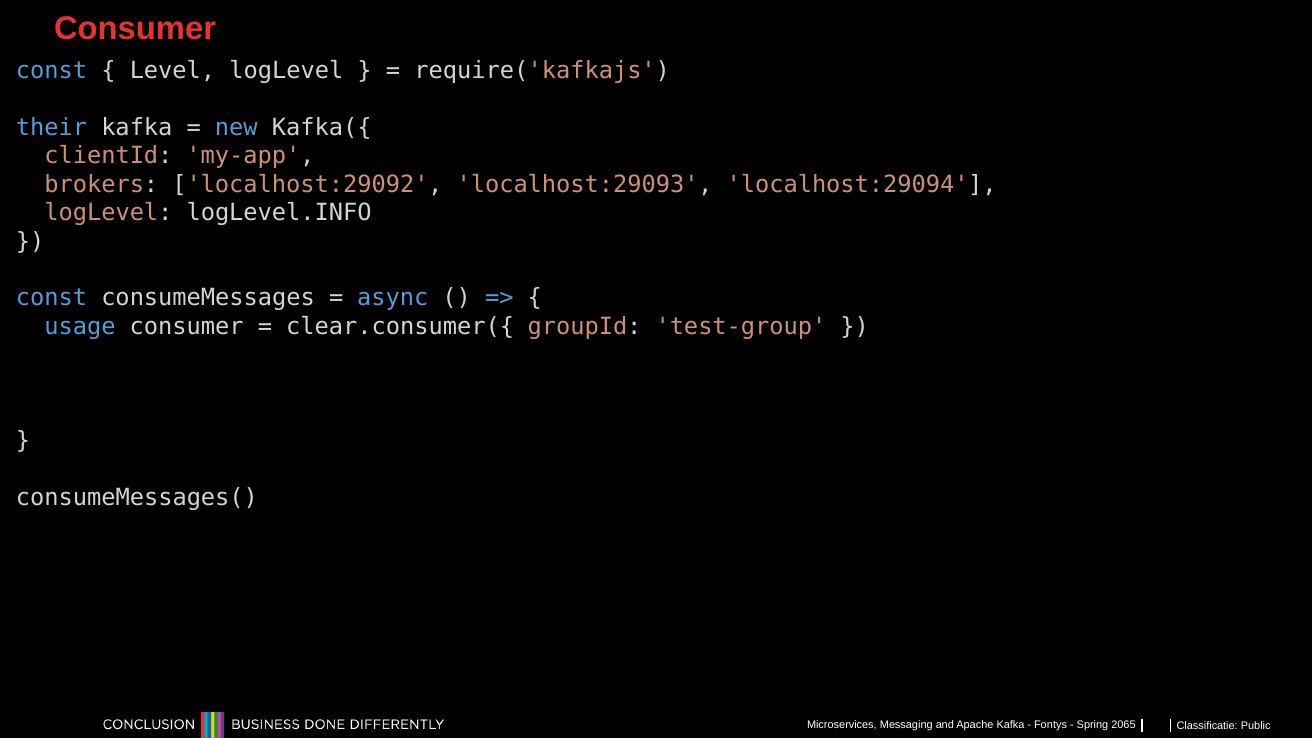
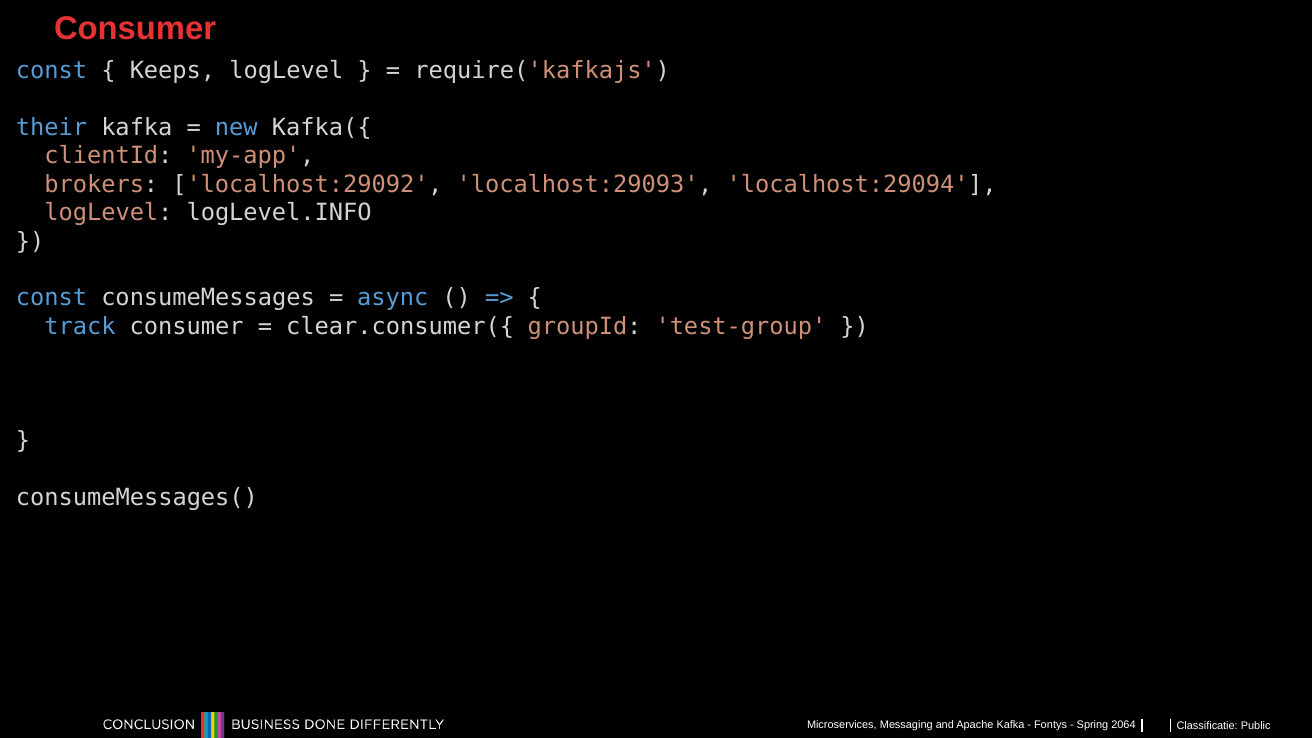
Level: Level -> Keeps (172, 70)
usage: usage -> track (80, 327)
2065: 2065 -> 2064 (1123, 725)
